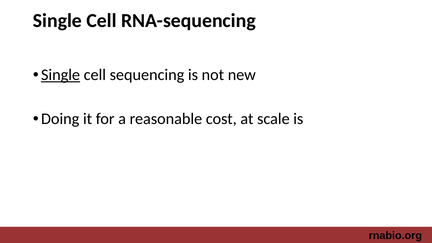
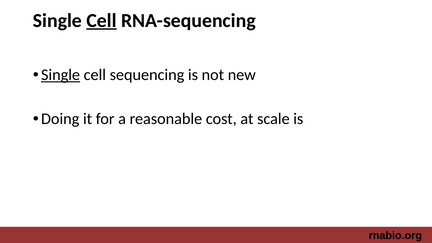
Cell underline: none -> present (101, 21)
